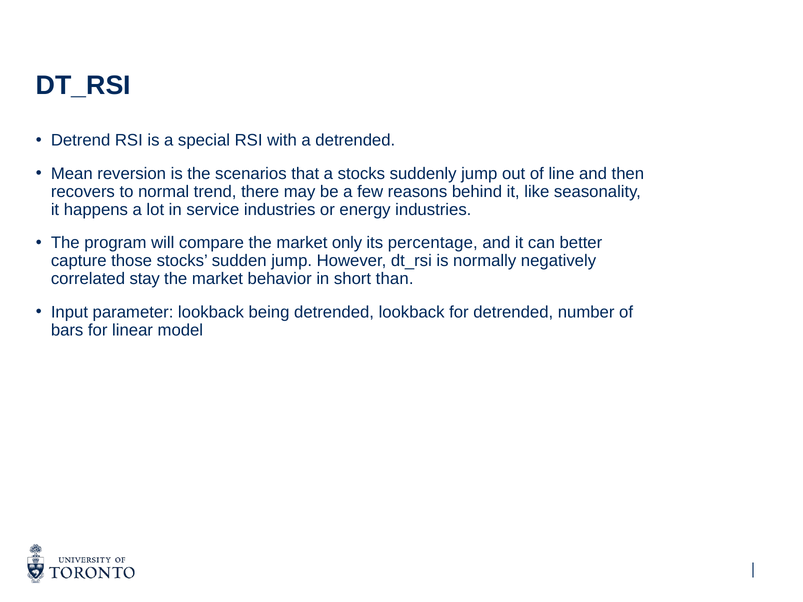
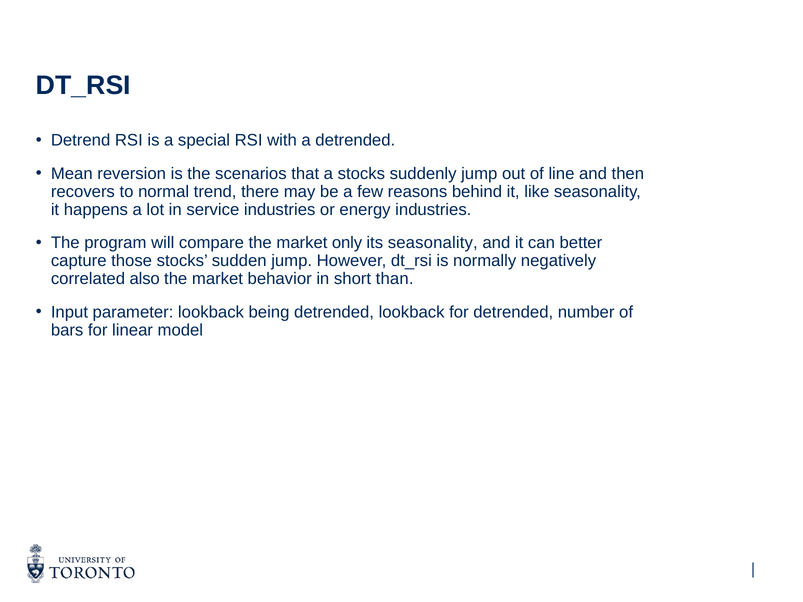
its percentage: percentage -> seasonality (433, 243)
stay: stay -> also (145, 279)
